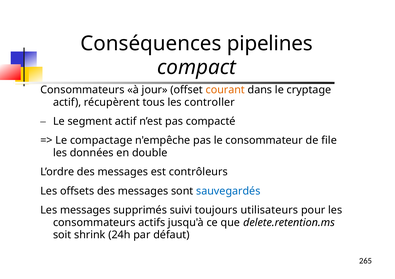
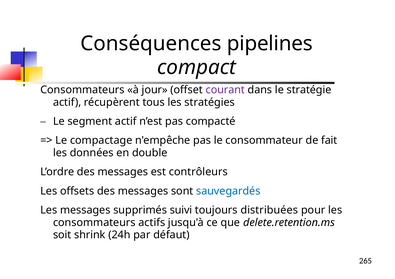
courant colour: orange -> purple (225, 90)
cryptage: cryptage -> stratégie (309, 90)
controller: controller -> stratégies (210, 102)
file: file -> fait (329, 141)
utilisateurs: utilisateurs -> distribuées (269, 210)
